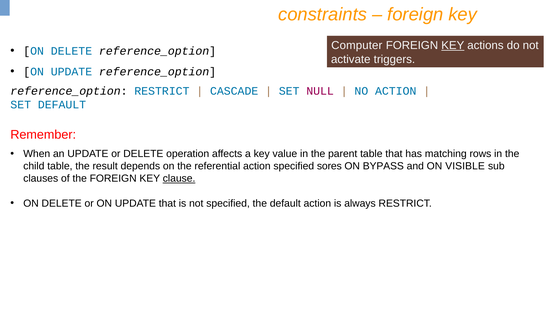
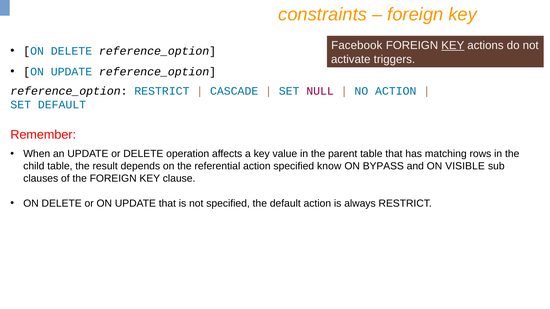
Computer: Computer -> Facebook (357, 46)
sores: sores -> know (329, 166)
clause underline: present -> none (179, 179)
